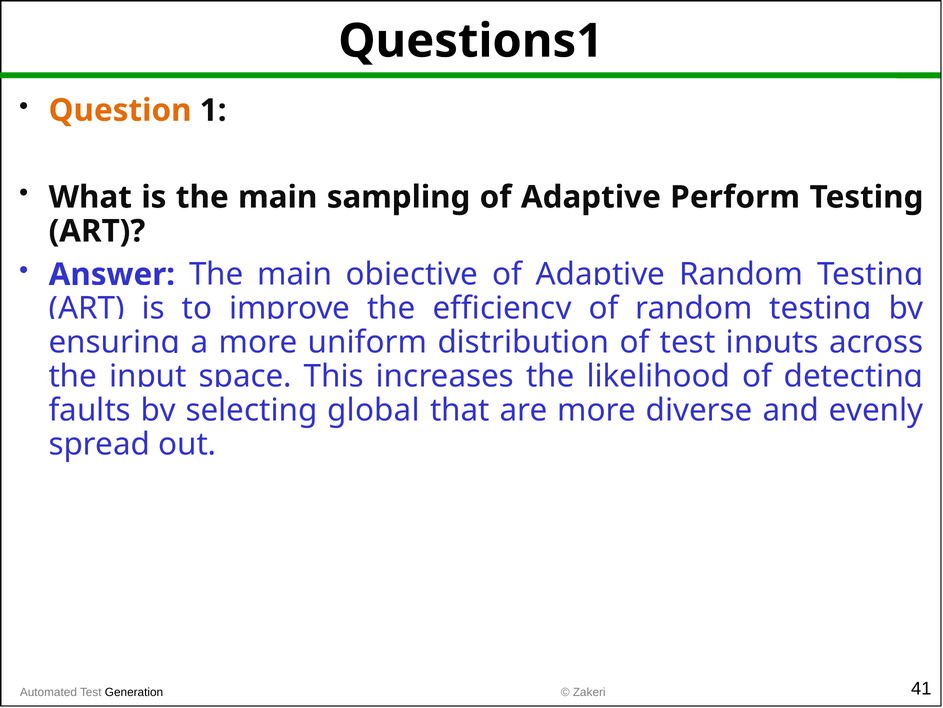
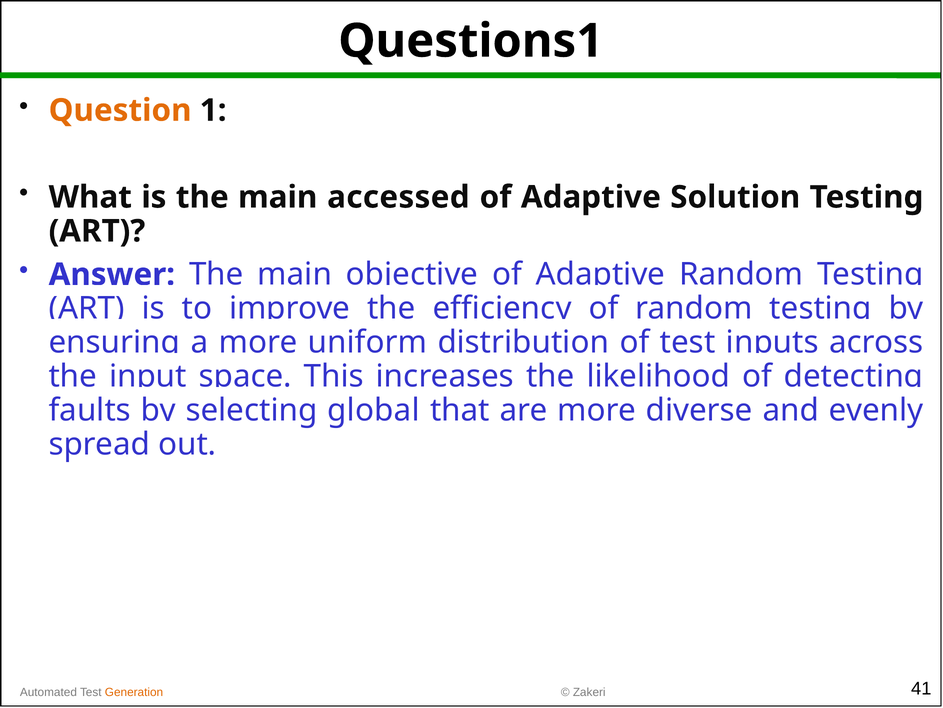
sampling: sampling -> accessed (398, 197)
Perform: Perform -> Solution (735, 197)
Generation colour: black -> orange (134, 692)
